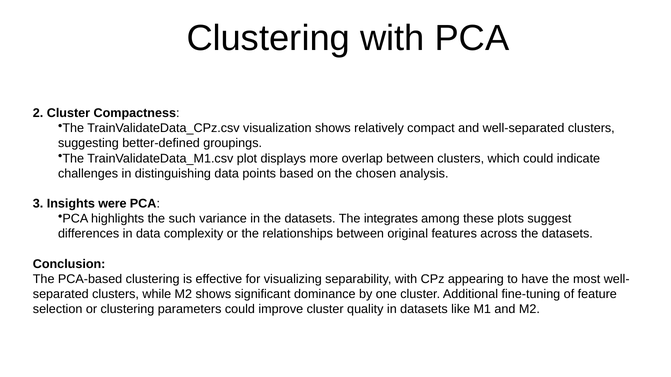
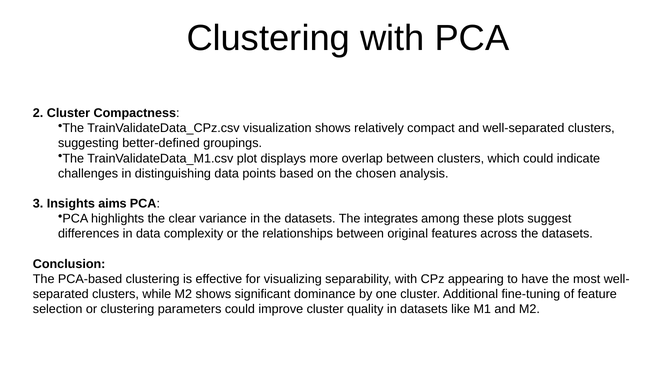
were: were -> aims (112, 204)
such: such -> clear (182, 219)
